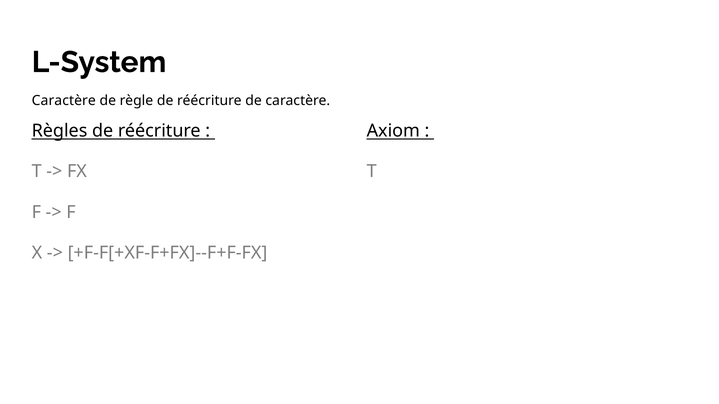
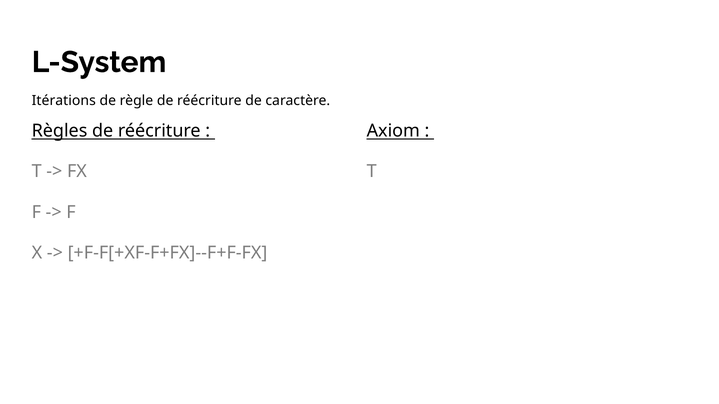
Caractère: Caractère -> Itérations (64, 101)
